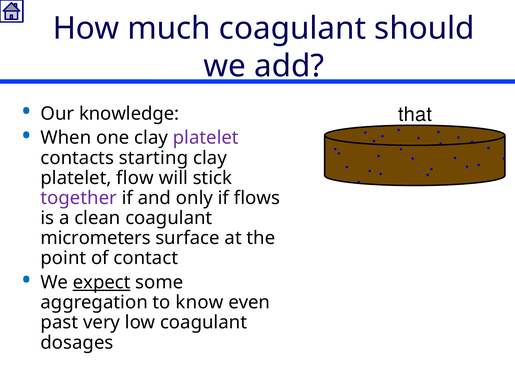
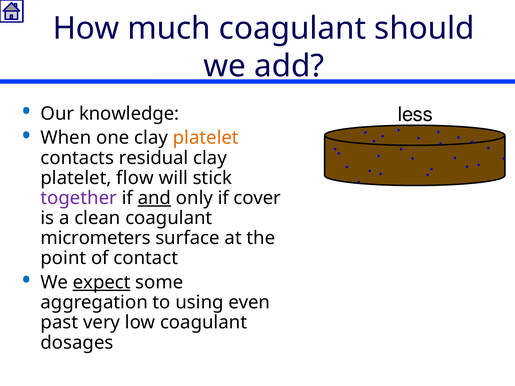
that: that -> less (415, 115)
platelet colour: purple -> orange (206, 138)
starting: starting -> residual (154, 158)
and underline: none -> present (154, 198)
flows: flows -> cover (257, 198)
know: know -> using (200, 303)
